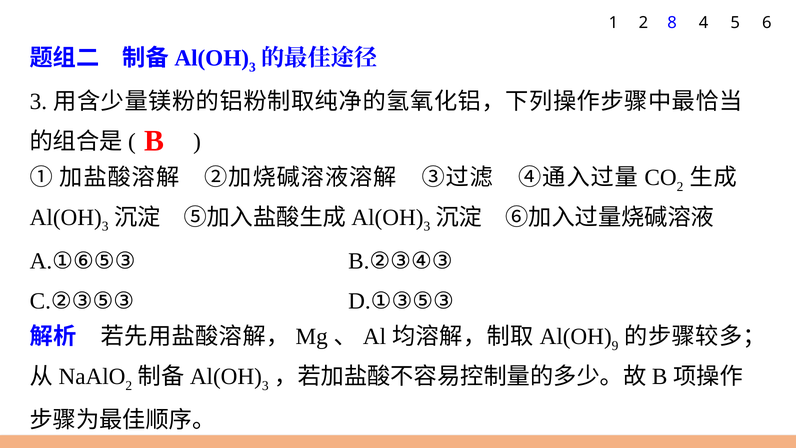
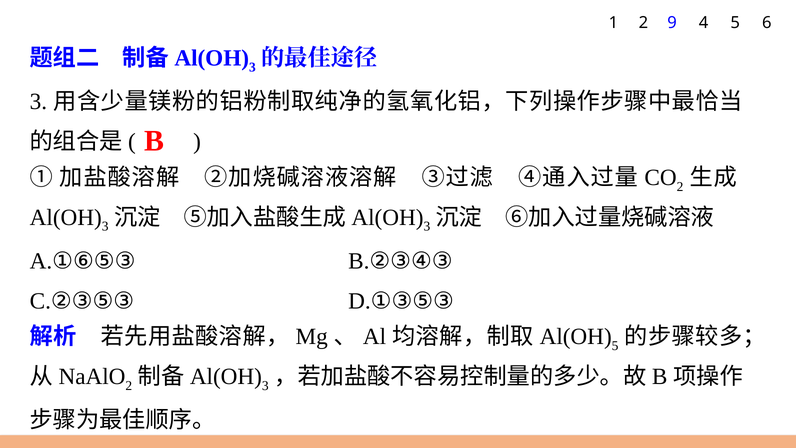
8: 8 -> 9 (672, 23)
9: 9 -> 5 (615, 346)
